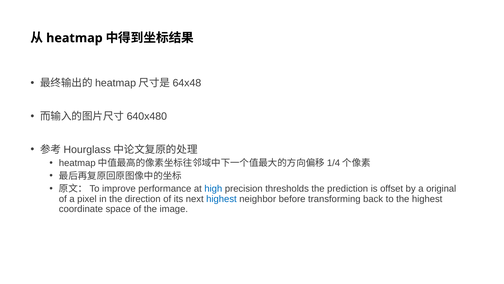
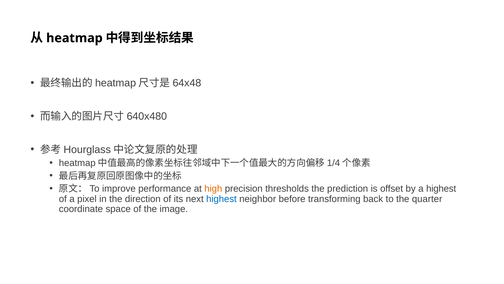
high colour: blue -> orange (213, 188)
a original: original -> highest (441, 188)
the highest: highest -> quarter (427, 199)
